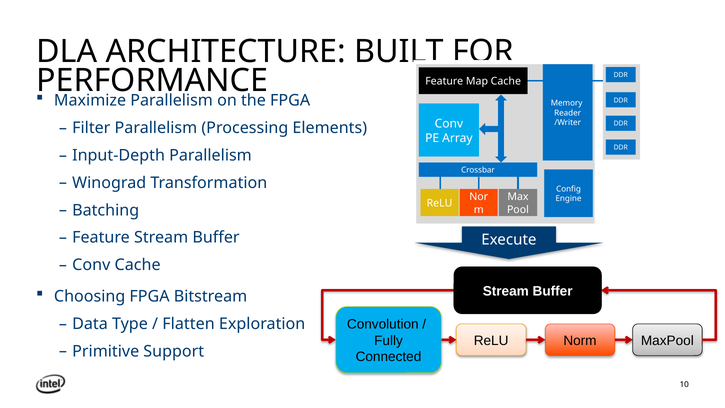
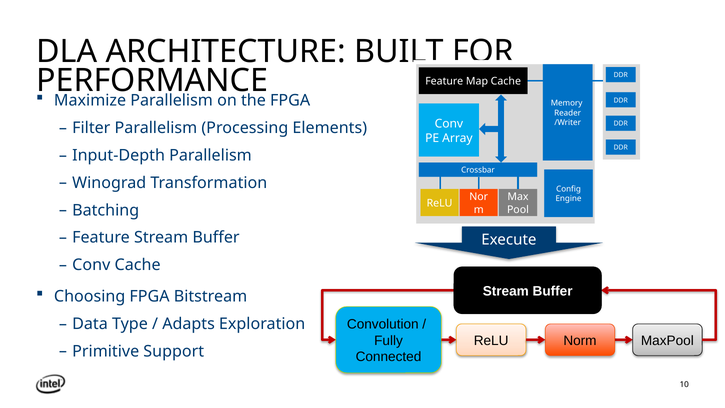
Flatten: Flatten -> Adapts (189, 324)
